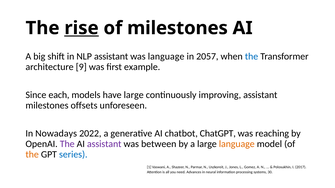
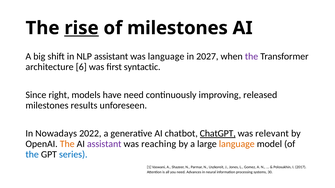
2057: 2057 -> 2027 (207, 57)
the colour: blue -> purple (252, 57)
9: 9 -> 6 (81, 67)
example: example -> syntactic (142, 67)
each: each -> right (59, 95)
have large: large -> need (134, 95)
improving assistant: assistant -> released (260, 95)
offsets: offsets -> results (84, 106)
ChatGPT underline: none -> present (218, 134)
reaching: reaching -> relevant (272, 134)
The colour: purple -> orange (67, 144)
between: between -> reaching (159, 144)
the colour: orange -> blue (32, 155)
